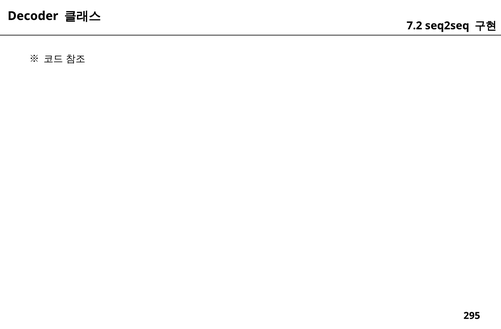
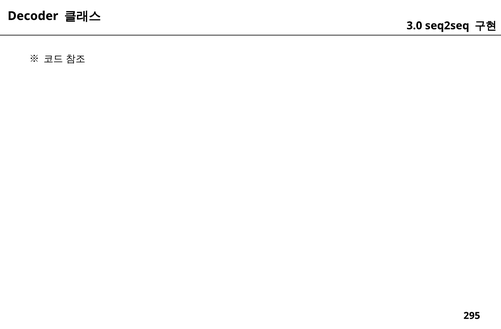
7.2: 7.2 -> 3.0 (414, 26)
